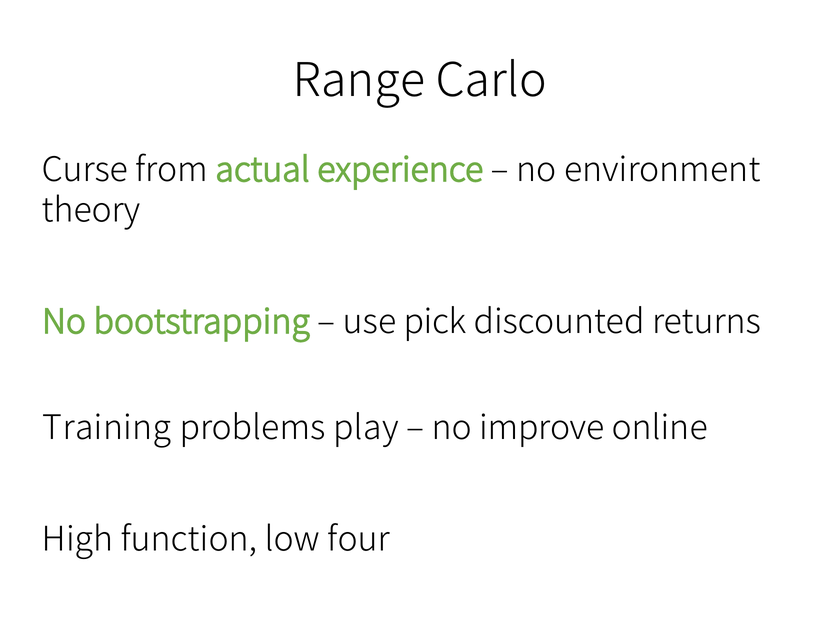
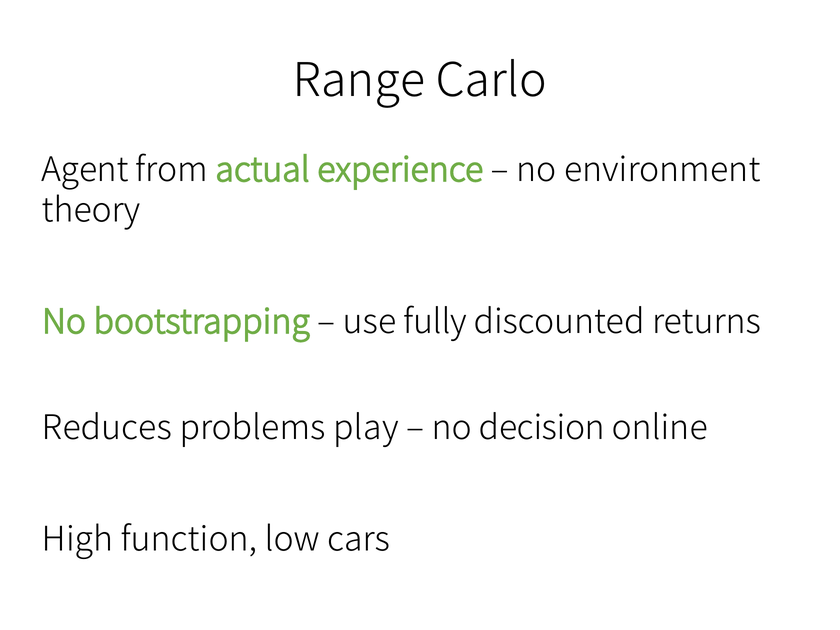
Curse: Curse -> Agent (85, 170)
pick: pick -> fully (435, 322)
Training: Training -> Reduces (107, 428)
improve: improve -> decision (542, 428)
four: four -> cars (359, 540)
